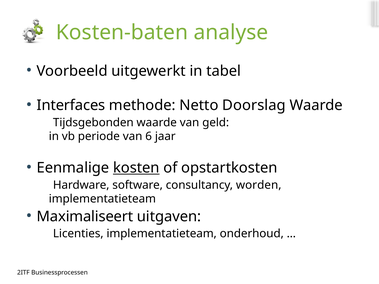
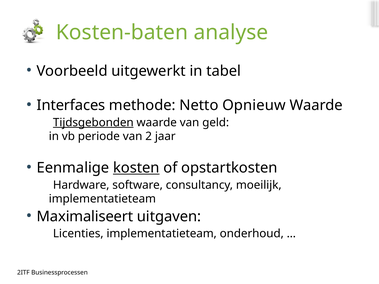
Doorslag: Doorslag -> Opnieuw (254, 105)
Tijdsgebonden underline: none -> present (93, 123)
6: 6 -> 2 (149, 136)
worden: worden -> moeilijk (259, 185)
